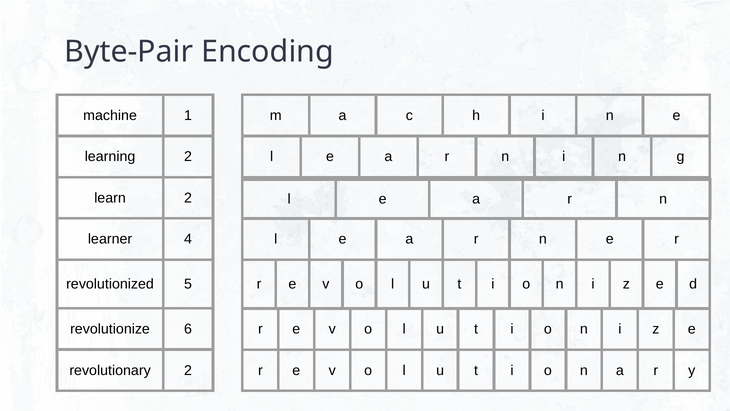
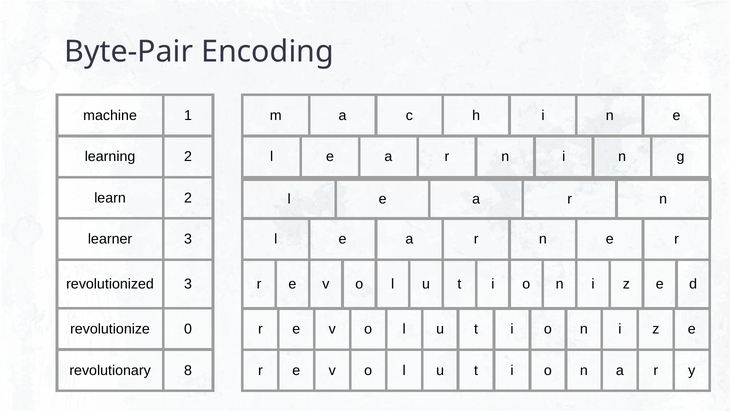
learner 4: 4 -> 3 (188, 239)
revolutionized 5: 5 -> 3 (188, 284)
6: 6 -> 0 (188, 329)
revolutionary 2: 2 -> 8 (188, 370)
